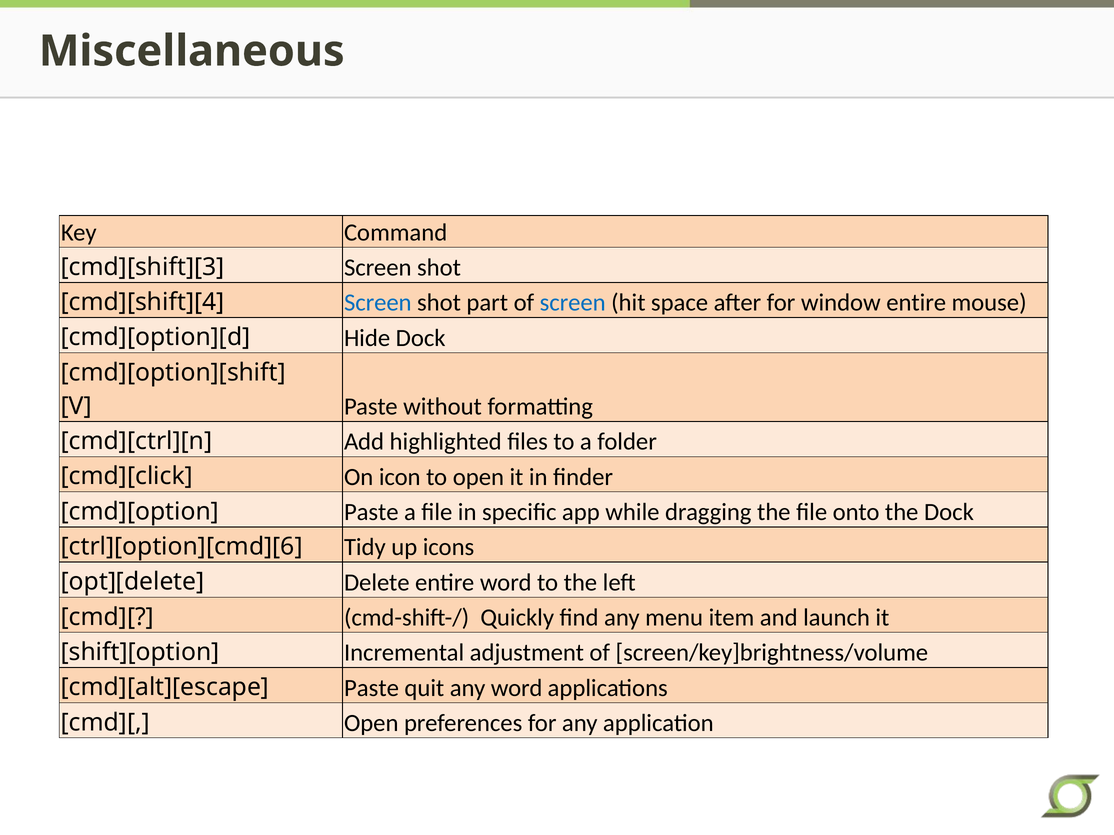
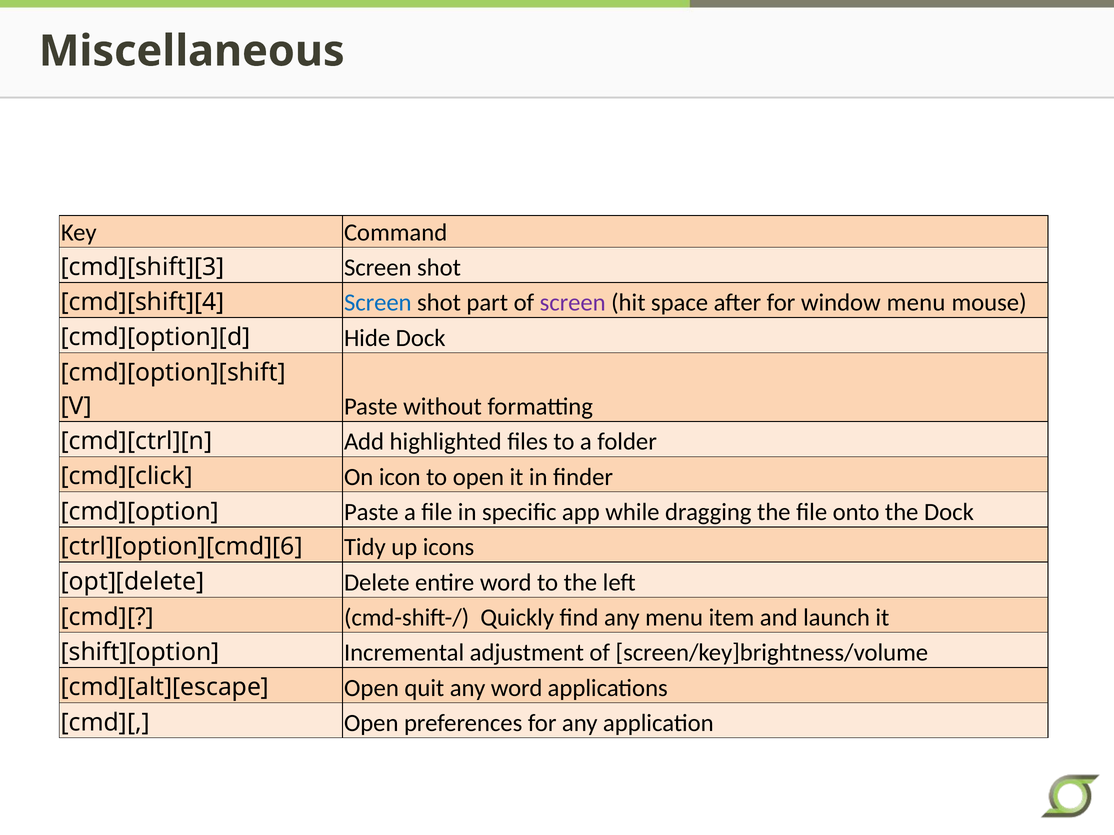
screen colour: blue -> purple (573, 303)
window entire: entire -> menu (916, 303)
Paste: Paste -> Open (371, 688)
